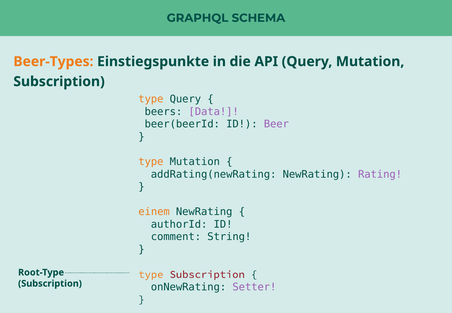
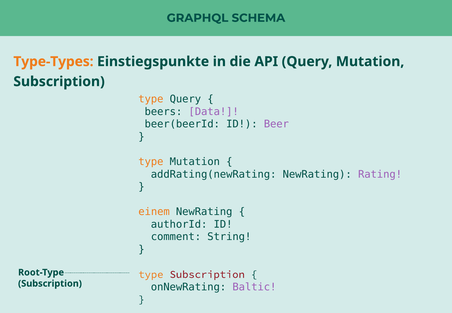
Beer-Types: Beer-Types -> Type-Types (53, 62)
Setter: Setter -> Baltic (254, 287)
